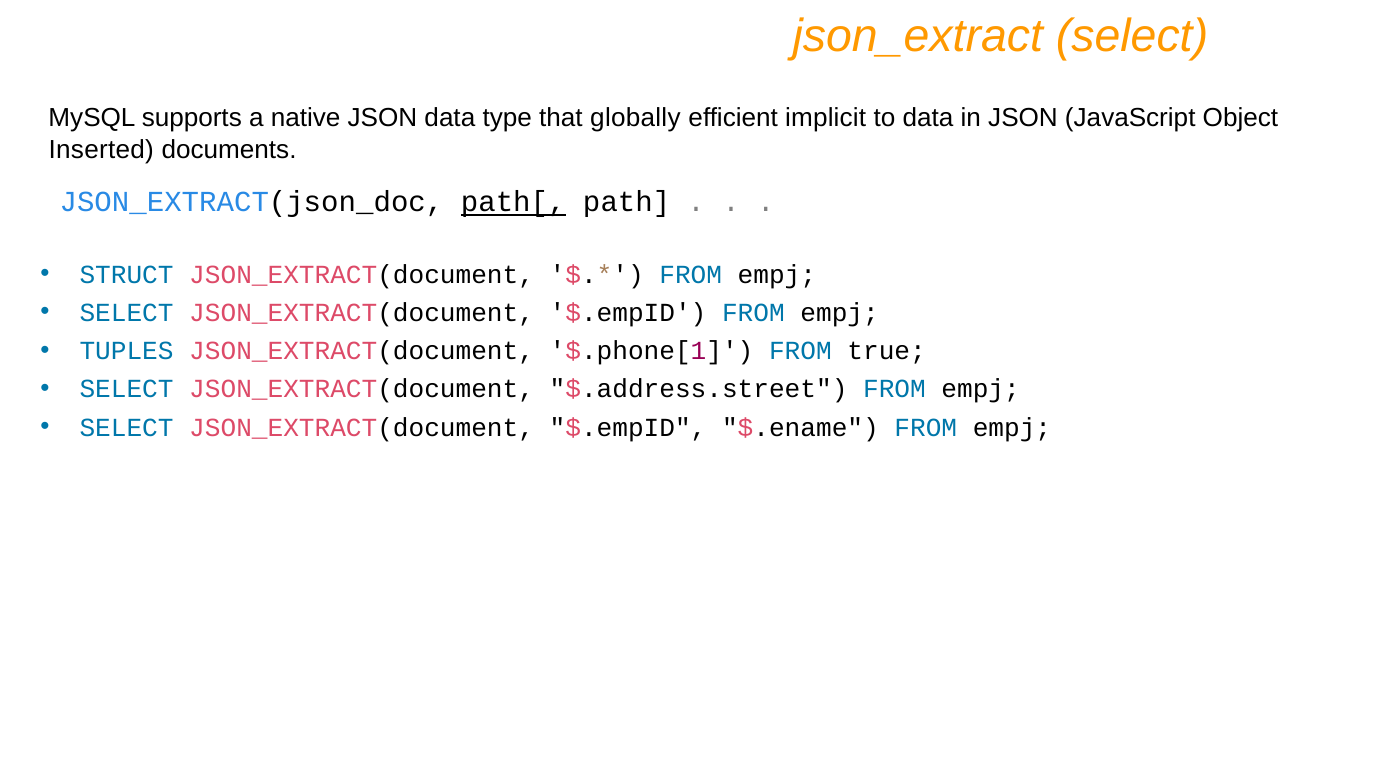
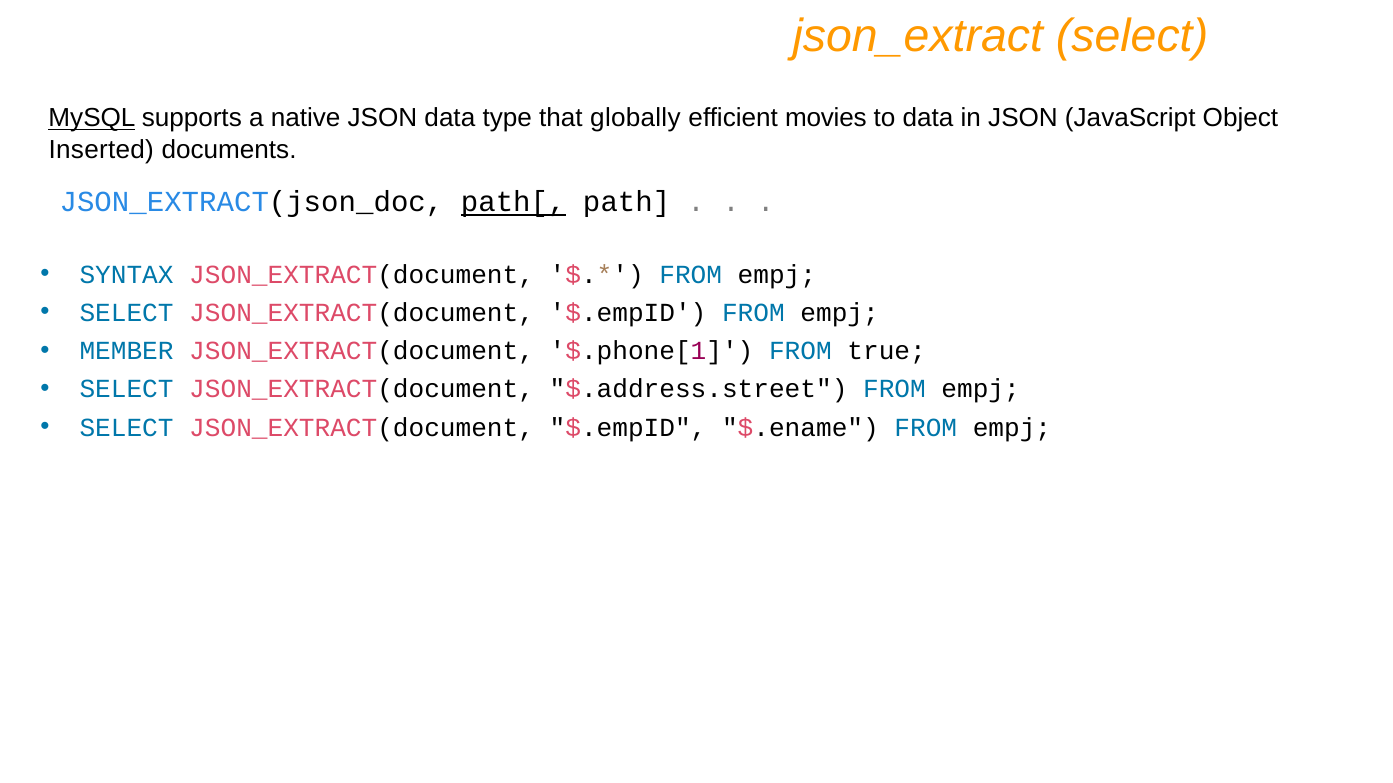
MySQL underline: none -> present (92, 118)
implicit: implicit -> movies (826, 118)
STRUCT: STRUCT -> SYNTAX (127, 275)
TUPLES: TUPLES -> MEMBER (127, 351)
